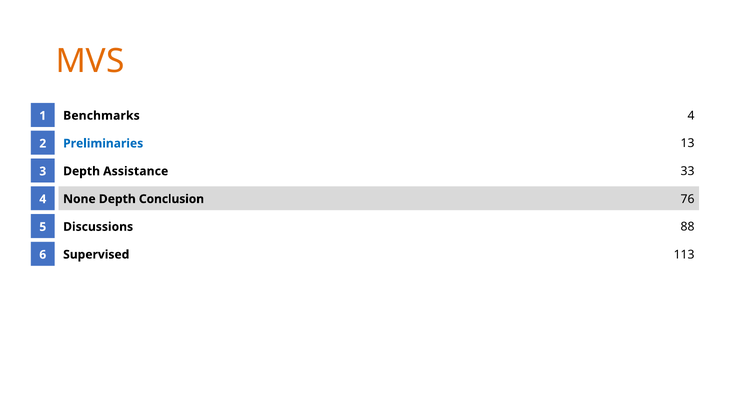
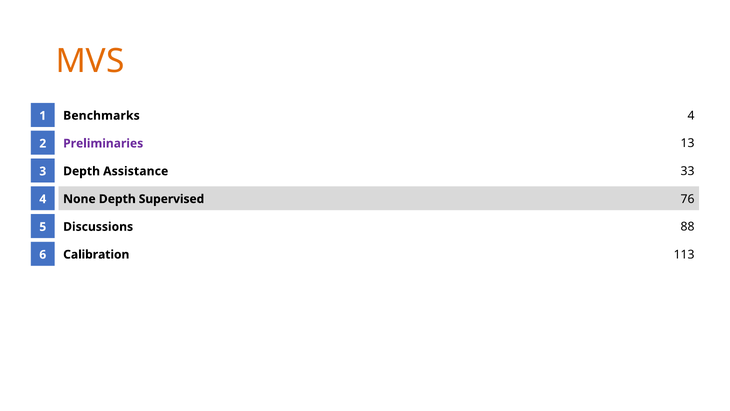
Preliminaries colour: blue -> purple (103, 143)
Conclusion: Conclusion -> Supervised (171, 199)
Supervised: Supervised -> Calibration (96, 254)
